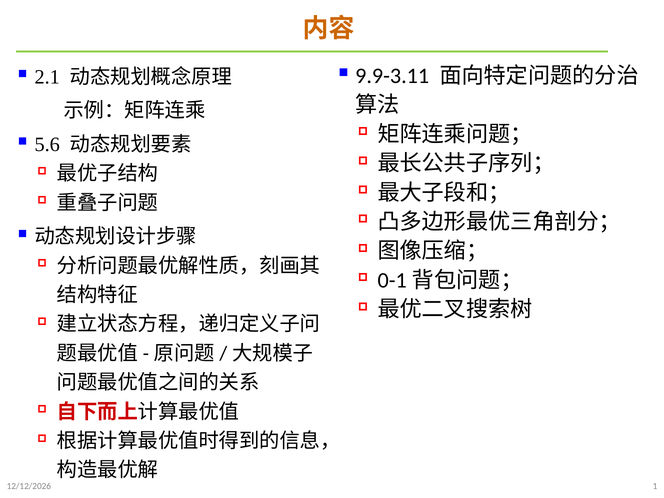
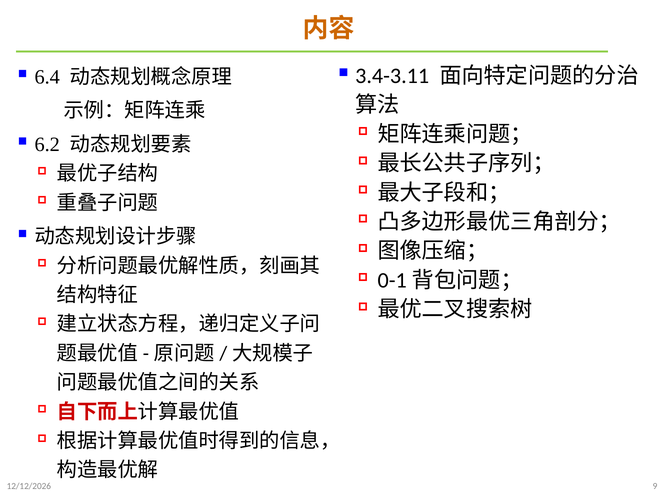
9.9-3.11: 9.9-3.11 -> 3.4-3.11 (392, 76)
2.1: 2.1 -> 6.4 (47, 77)
5.6: 5.6 -> 6.2 (47, 144)
1: 1 -> 9 (655, 486)
